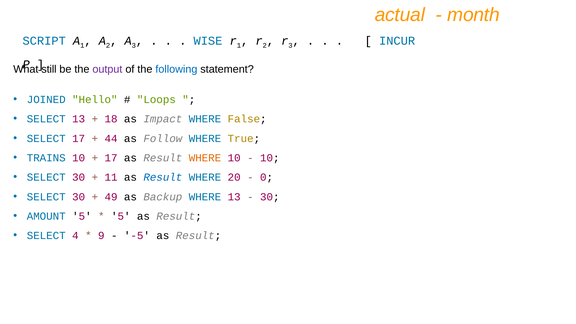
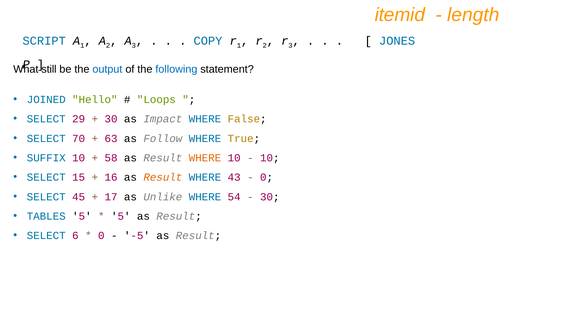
actual: actual -> itemid (400, 15)
month: month -> length (473, 15)
WISE: WISE -> COPY (208, 41)
INCUR: INCUR -> JONES (397, 41)
output colour: purple -> blue (107, 69)
SELECT 13: 13 -> 29 (79, 119)
18: 18 -> 30 (111, 119)
SELECT 17: 17 -> 70 (79, 138)
44: 44 -> 63 (111, 138)
TRAINS: TRAINS -> SUFFIX (46, 158)
17: 17 -> 58 (111, 158)
30: 30 -> 15 (79, 177)
11: 11 -> 16 (111, 177)
Result colour: blue -> orange (163, 177)
20: 20 -> 43 (234, 177)
30: 30 -> 45 (79, 197)
49: 49 -> 17 (111, 197)
Backup: Backup -> Unlike (163, 197)
WHERE 13: 13 -> 54 (234, 197)
AMOUNT: AMOUNT -> TABLES (46, 216)
4: 4 -> 6 (75, 236)
9: 9 -> 0 (101, 236)
